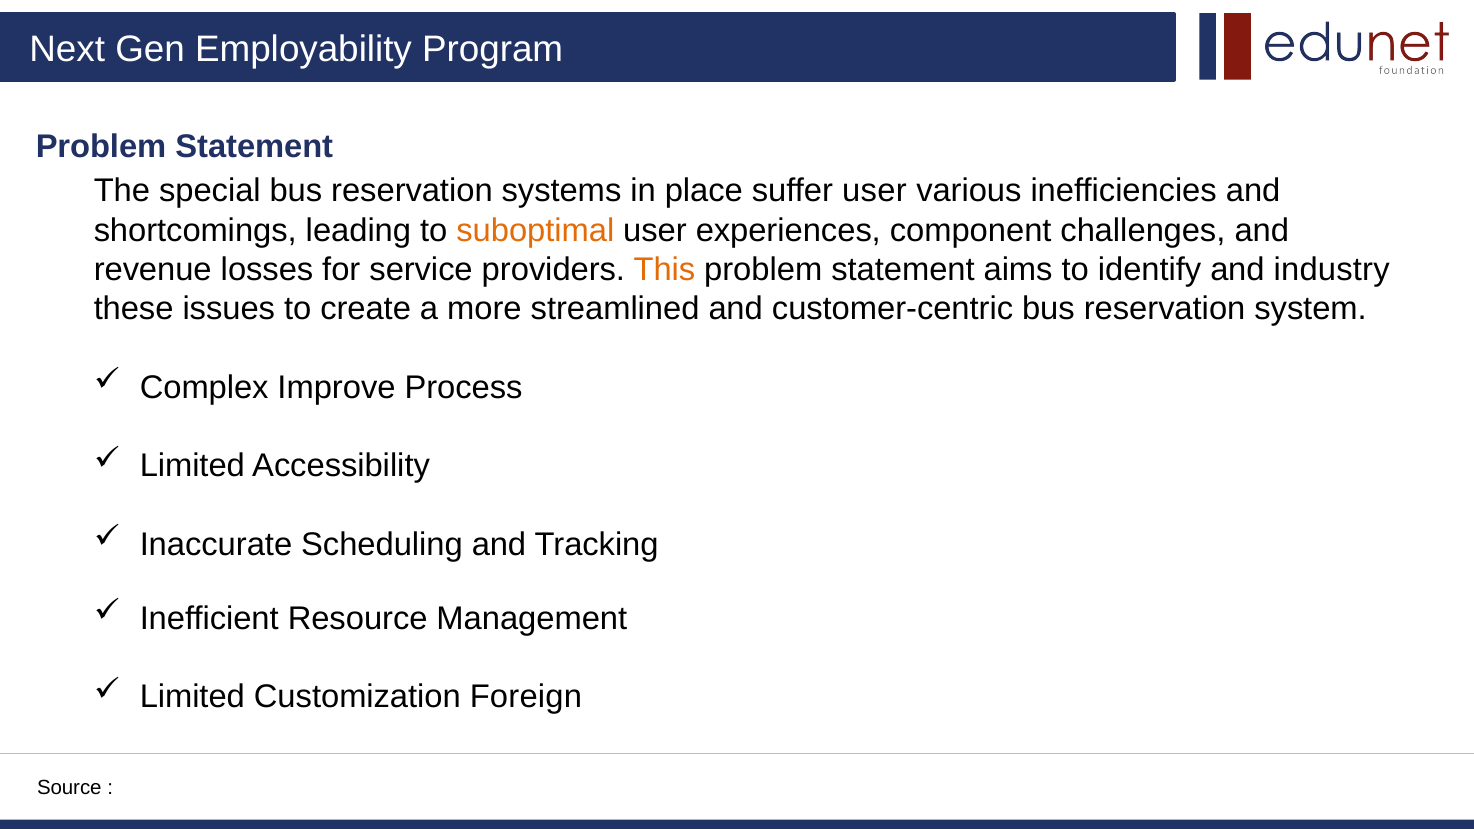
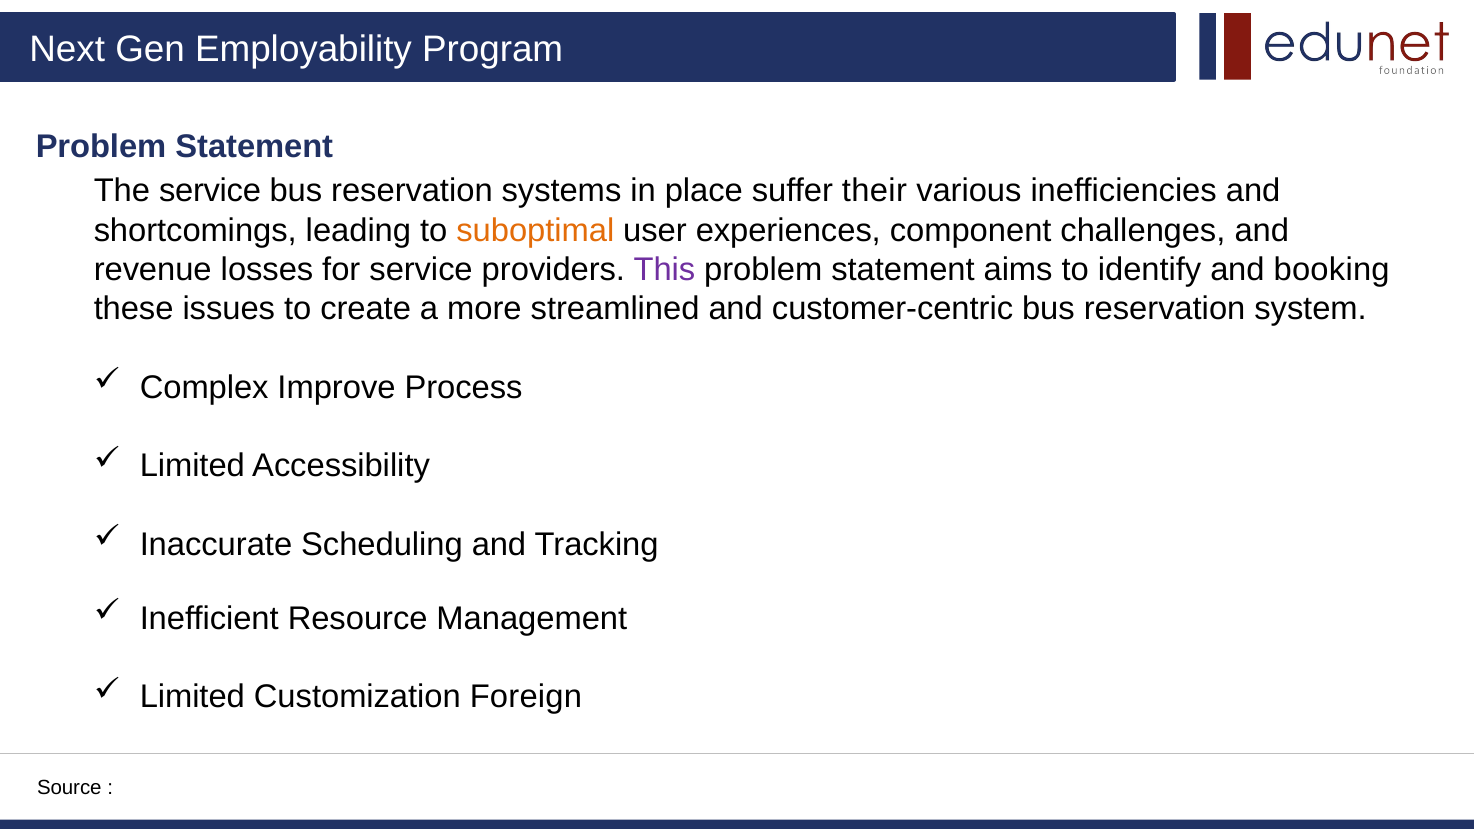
The special: special -> service (210, 191)
suffer user: user -> their (874, 191)
This colour: orange -> purple (664, 270)
industry: industry -> booking (1332, 270)
